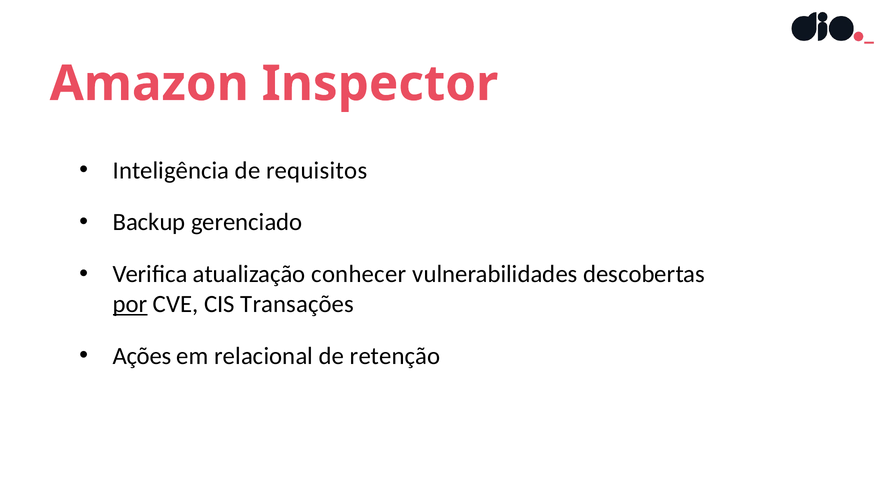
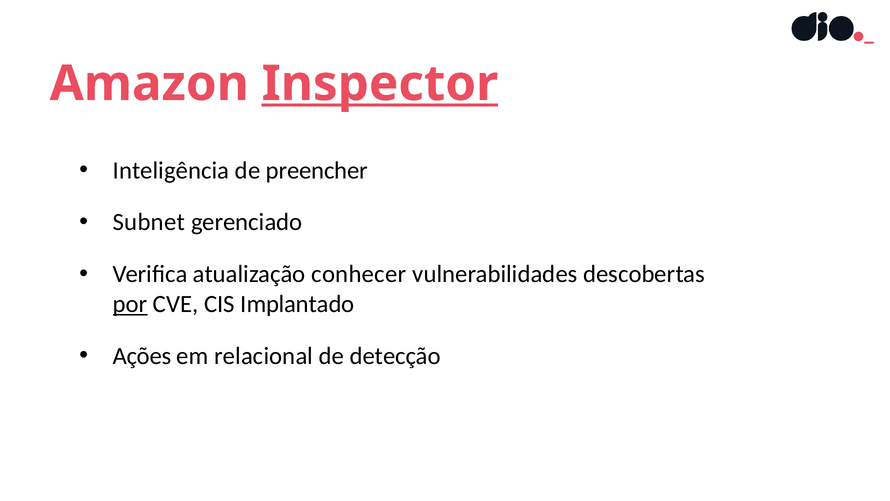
Inspector underline: none -> present (380, 84)
requisitos: requisitos -> preencher (317, 170)
Backup: Backup -> Subnet (149, 222)
Transações: Transações -> Implantado (297, 304)
retenção: retenção -> detecção (395, 356)
